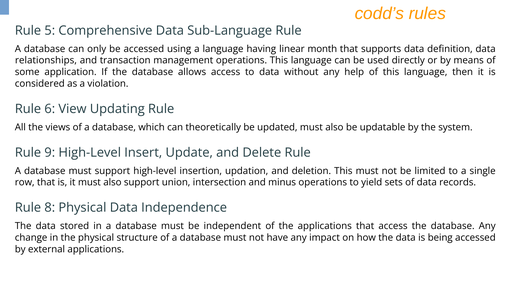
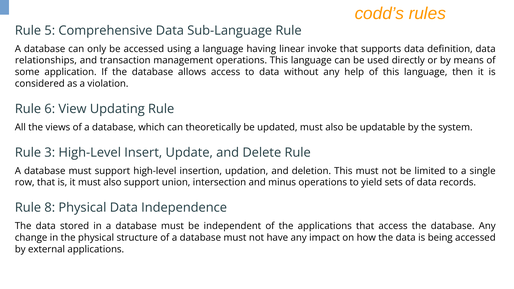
month: month -> invoke (322, 49)
9: 9 -> 3 (50, 153)
